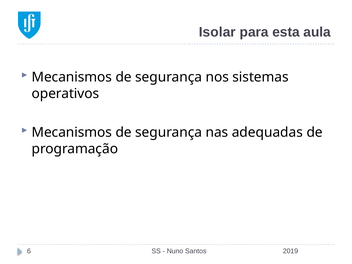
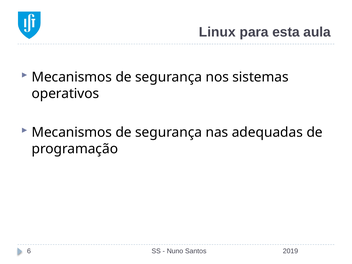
Isolar: Isolar -> Linux (217, 32)
